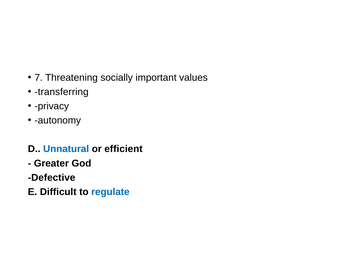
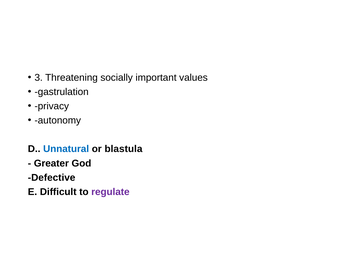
7: 7 -> 3 (39, 78)
transferring: transferring -> gastrulation (62, 92)
efficient: efficient -> blastula (123, 149)
regulate colour: blue -> purple (110, 192)
